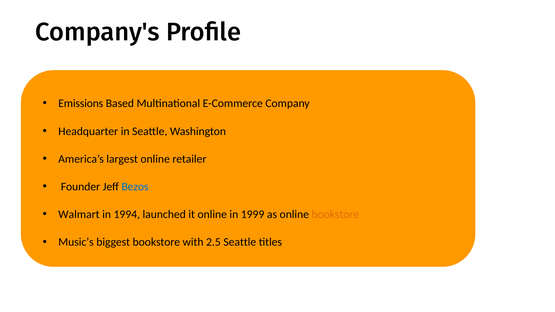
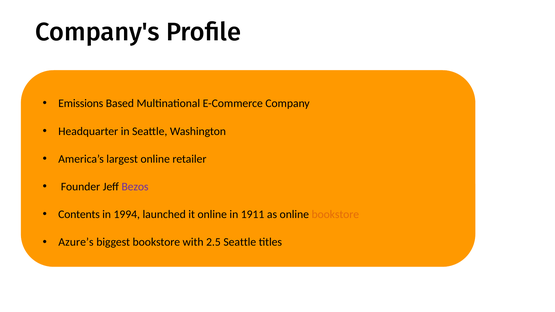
Bezos colour: blue -> purple (135, 187)
Walmart: Walmart -> Contents (79, 215)
1999: 1999 -> 1911 (253, 215)
Music’s: Music’s -> Azure’s (76, 242)
